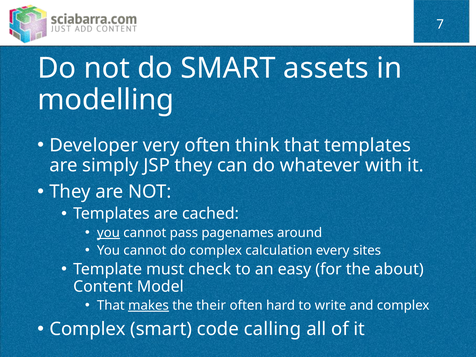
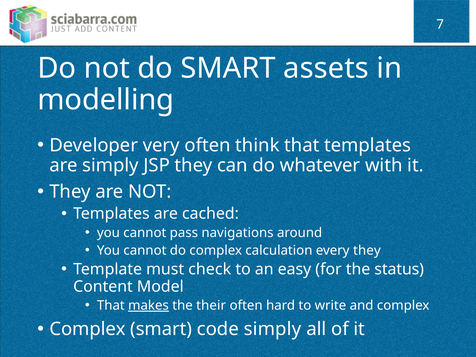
you underline: present -> none (108, 233)
pagenames: pagenames -> navigations (238, 233)
every sites: sites -> they (367, 250)
about: about -> status (399, 269)
code calling: calling -> simply (273, 329)
